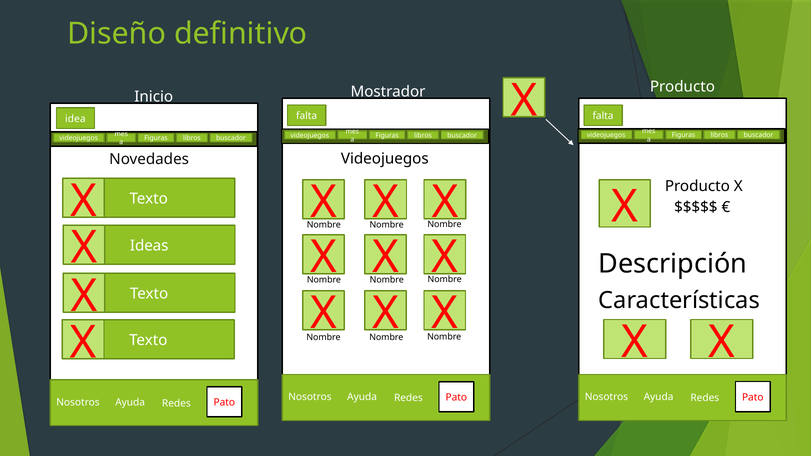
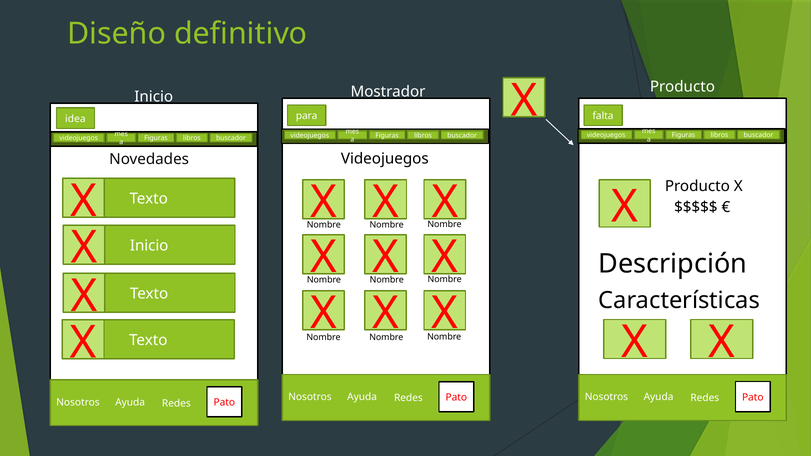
falta: falta -> para (307, 116)
Ideas: Ideas -> Inicio (149, 246)
